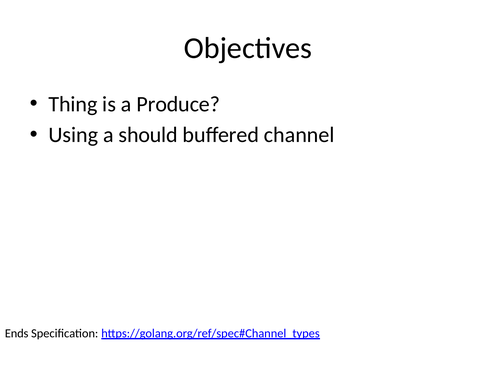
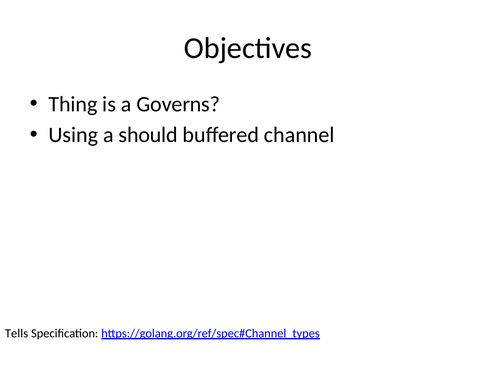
Produce: Produce -> Governs (178, 104)
Ends: Ends -> Tells (17, 333)
